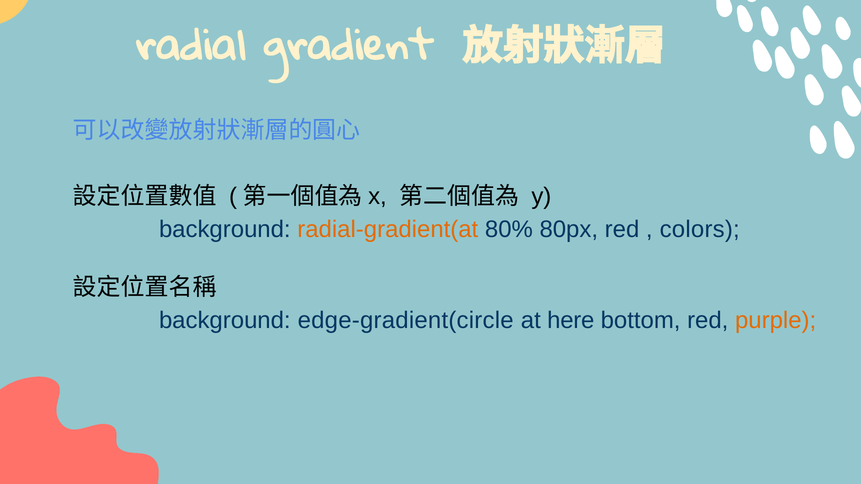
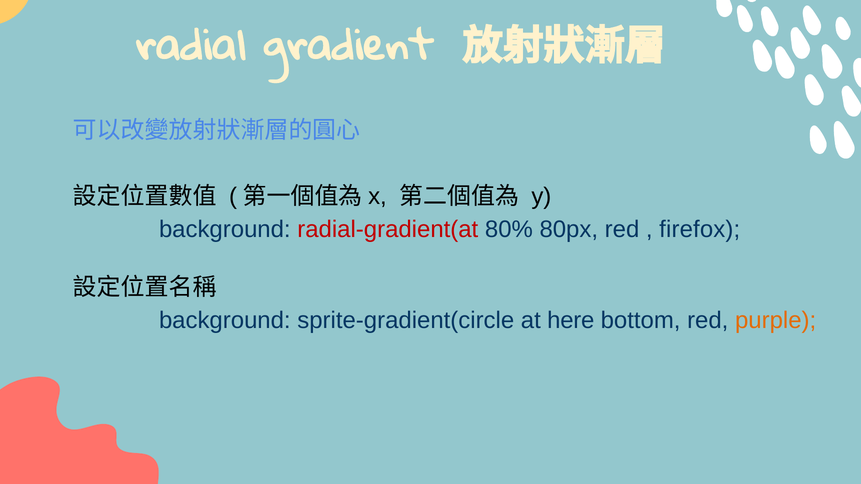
radial-gradient(at colour: orange -> red (388, 229)
colors: colors -> firefox (700, 229)
edge-gradient(circle: edge-gradient(circle -> sprite-gradient(circle (406, 321)
